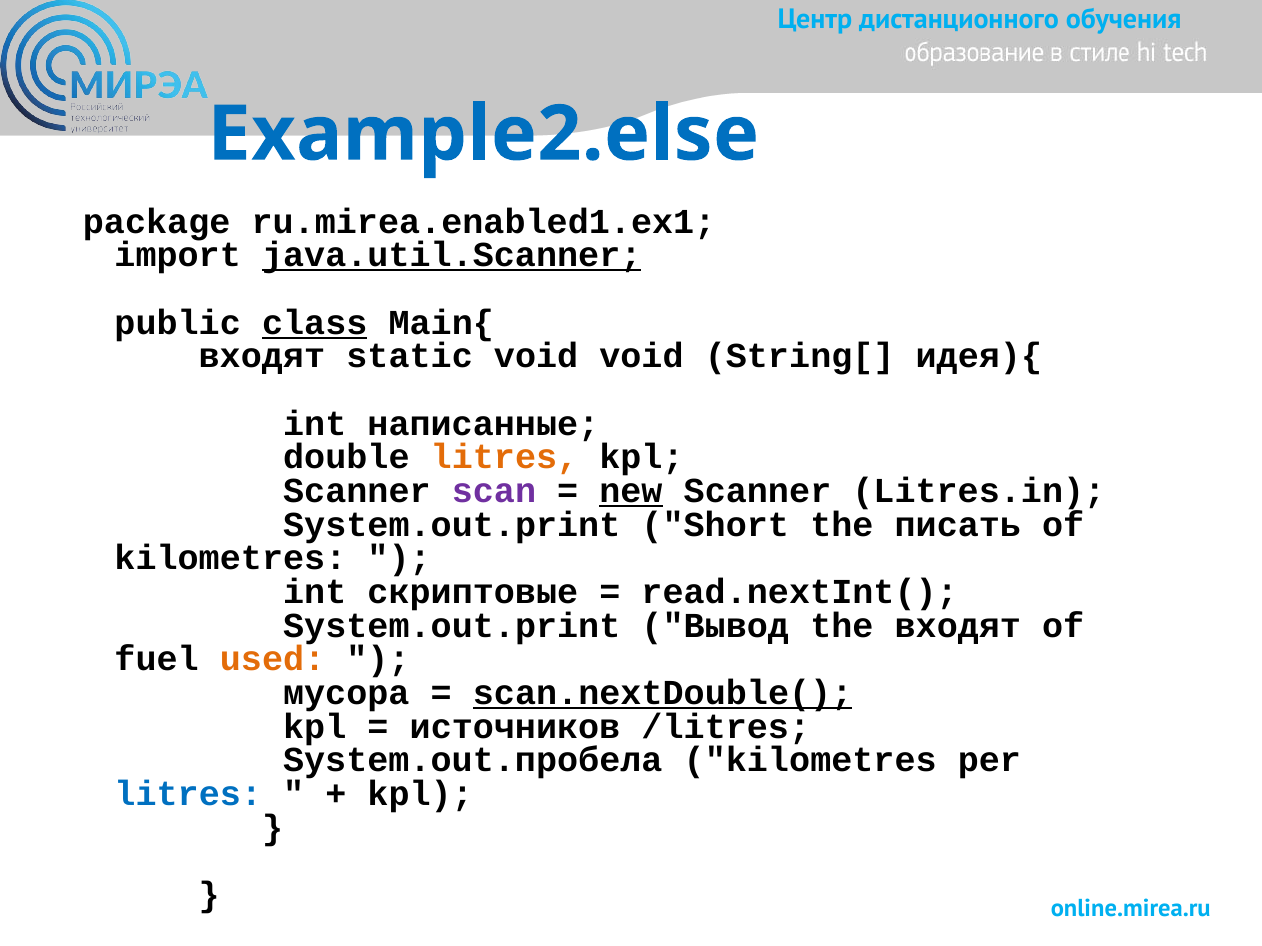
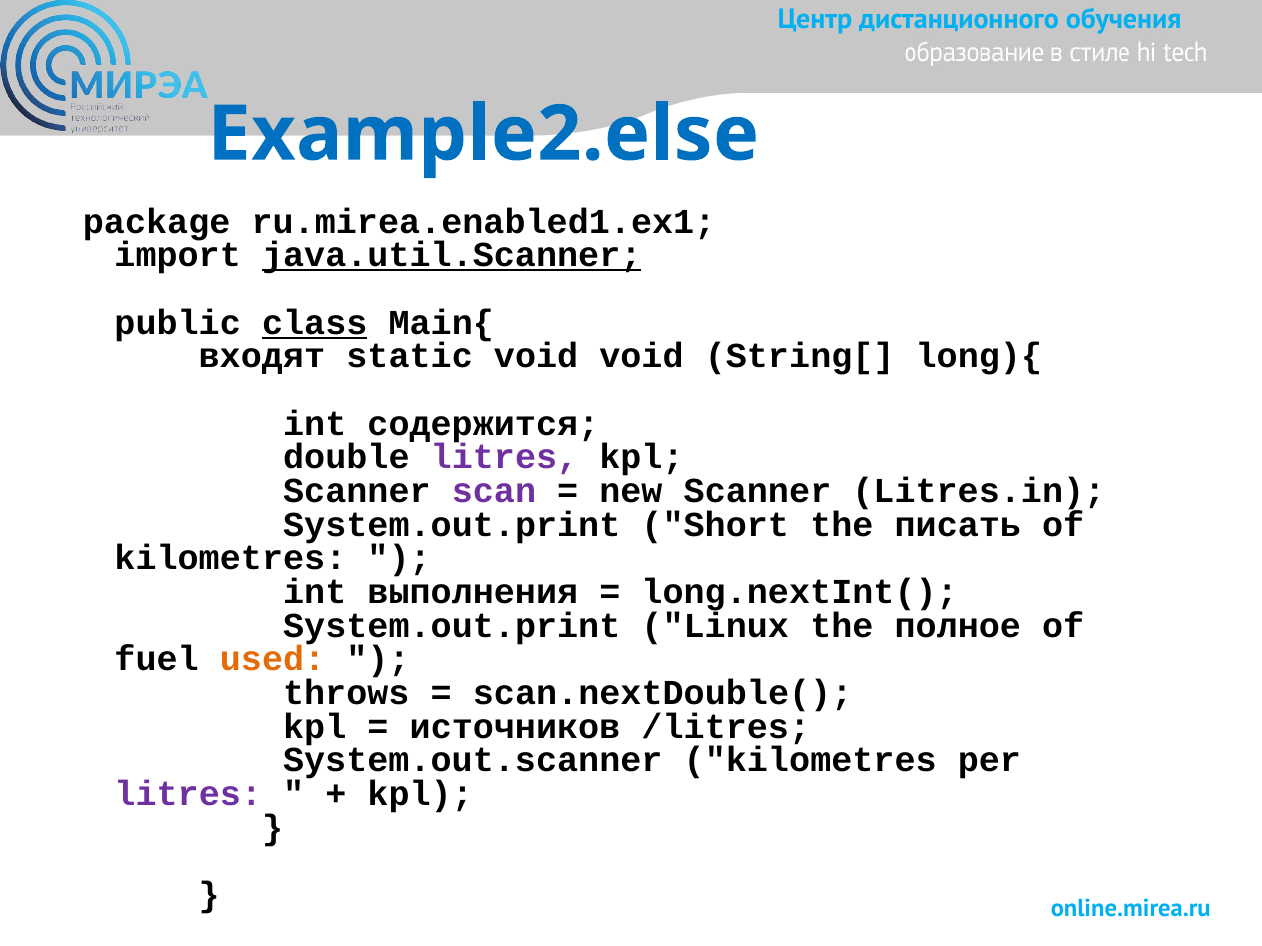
идея){: идея){ -> long){ (979, 357)
написанные: написанные -> содержится (483, 424)
litres colour: orange -> purple (504, 458)
new underline: present -> none (631, 491)
скриптовые: скриптовые -> выполнения (473, 592)
read.nextInt(: read.nextInt( -> long.nextInt( (800, 592)
Вывод: Вывод -> Linux (715, 626)
the входят: входят -> полное (958, 626)
мусора: мусора -> throws (346, 693)
scan.nextDouble( underline: present -> none (663, 693)
System.out.пробела: System.out.пробела -> System.out.scanner (473, 761)
litres colour: blue -> purple (188, 794)
